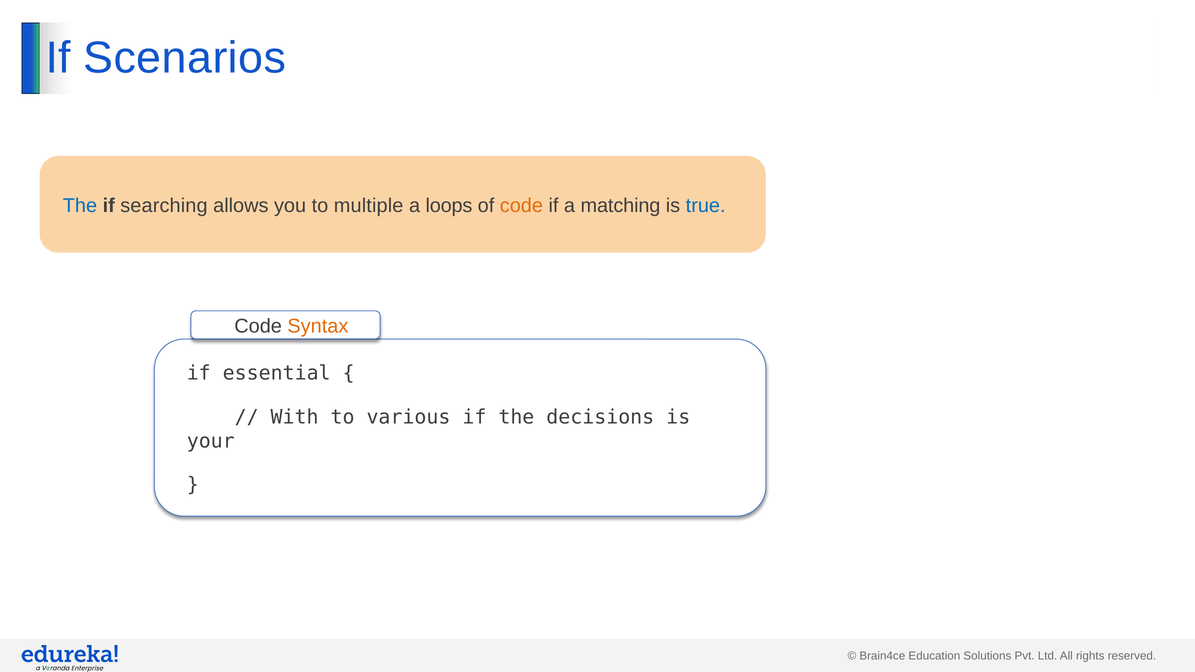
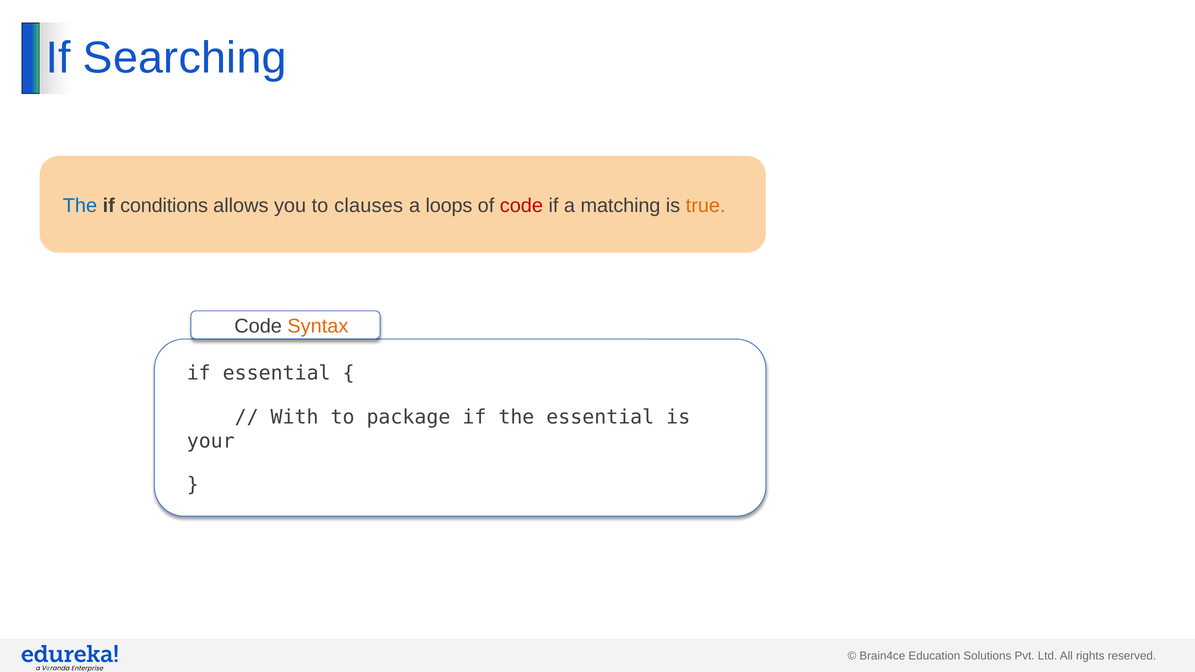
Scenarios: Scenarios -> Searching (185, 58)
searching: searching -> conditions (164, 206)
multiple: multiple -> clauses (369, 206)
code colour: orange -> red (521, 206)
true colour: blue -> orange (706, 206)
various: various -> package (408, 417)
the decisions: decisions -> essential (600, 417)
